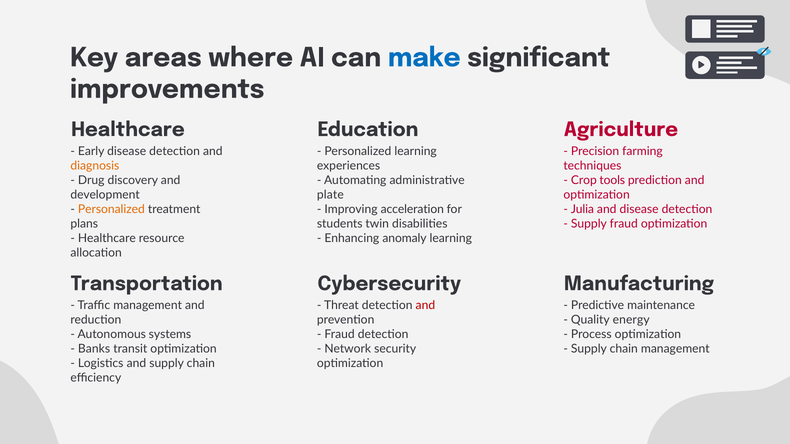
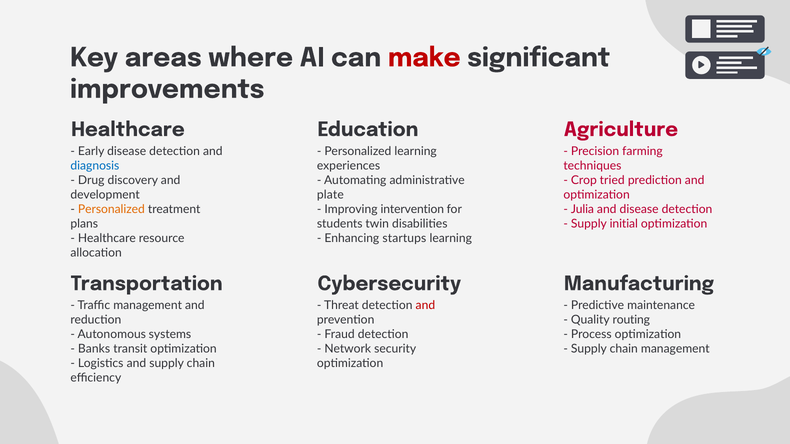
make colour: blue -> red (424, 58)
diagnosis colour: orange -> blue (95, 166)
tools: tools -> tried (612, 181)
acceleration: acceleration -> intervention (412, 210)
Supply fraud: fraud -> initial (624, 224)
anomaly: anomaly -> startups (404, 239)
energy: energy -> routing (631, 320)
